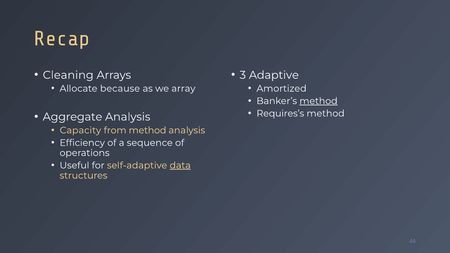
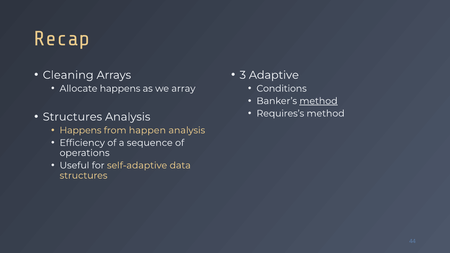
Allocate because: because -> happens (120, 89)
Amortized: Amortized -> Conditions (282, 89)
Aggregate: Aggregate -> Structures (72, 117)
Capacity: Capacity -> Happens (81, 130)
from method: method -> happen (147, 130)
data underline: present -> none (180, 165)
